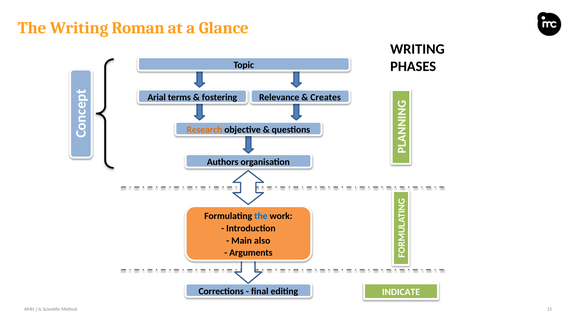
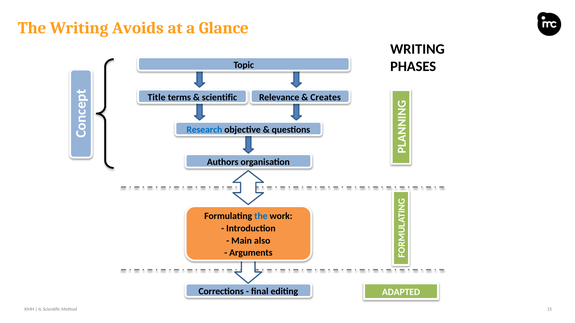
Roman: Roman -> Avoids (138, 28)
Arial: Arial -> Title (157, 98)
fostering: fostering -> scientific (219, 98)
Research colour: orange -> blue (204, 130)
INDICATE: INDICATE -> ADAPTED (401, 292)
